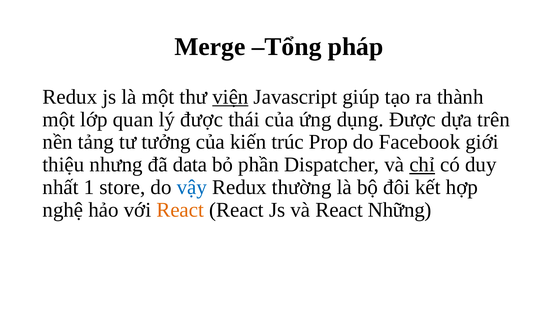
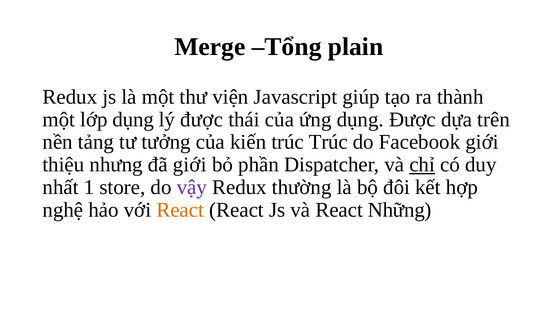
pháp: pháp -> plain (356, 47)
viện underline: present -> none (230, 97)
lớp quan: quan -> dụng (133, 119)
trúc Prop: Prop -> Trúc (328, 142)
đã data: data -> giới (190, 165)
vậy colour: blue -> purple (192, 187)
